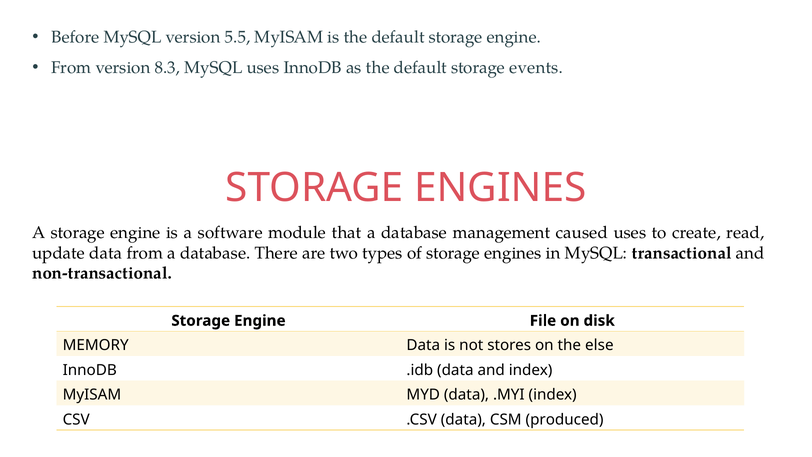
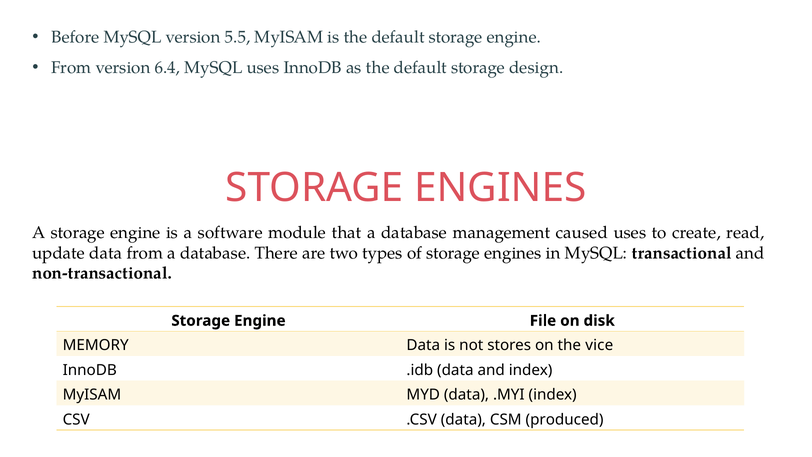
8.3: 8.3 -> 6.4 (167, 68)
events: events -> design (536, 68)
else: else -> vice (599, 345)
